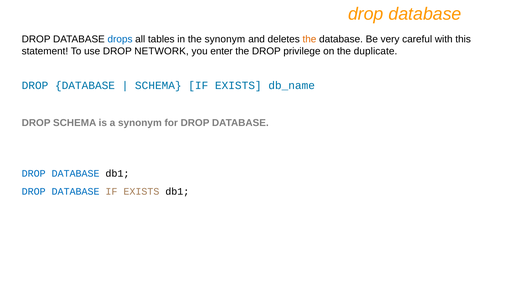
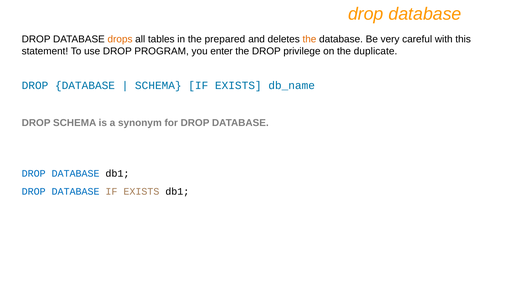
drops colour: blue -> orange (120, 39)
the synonym: synonym -> prepared (225, 39)
NETWORK: NETWORK -> PROGRAM (162, 51)
